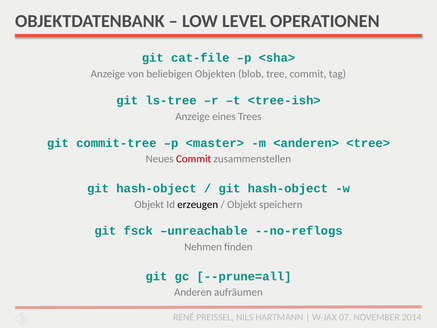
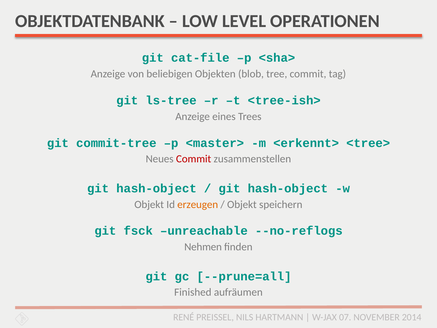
<anderen>: <anderen> -> <erkennt> (306, 143)
erzeugen colour: black -> orange (198, 204)
Anderen: Anderen -> Finished (193, 292)
